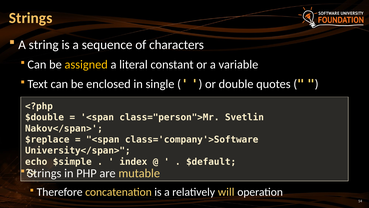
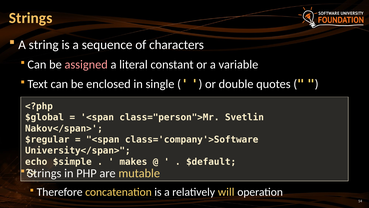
assigned colour: yellow -> pink (86, 64)
$double: $double -> $global (45, 117)
$replace: $replace -> $regular (47, 139)
index: index -> makes (133, 161)
